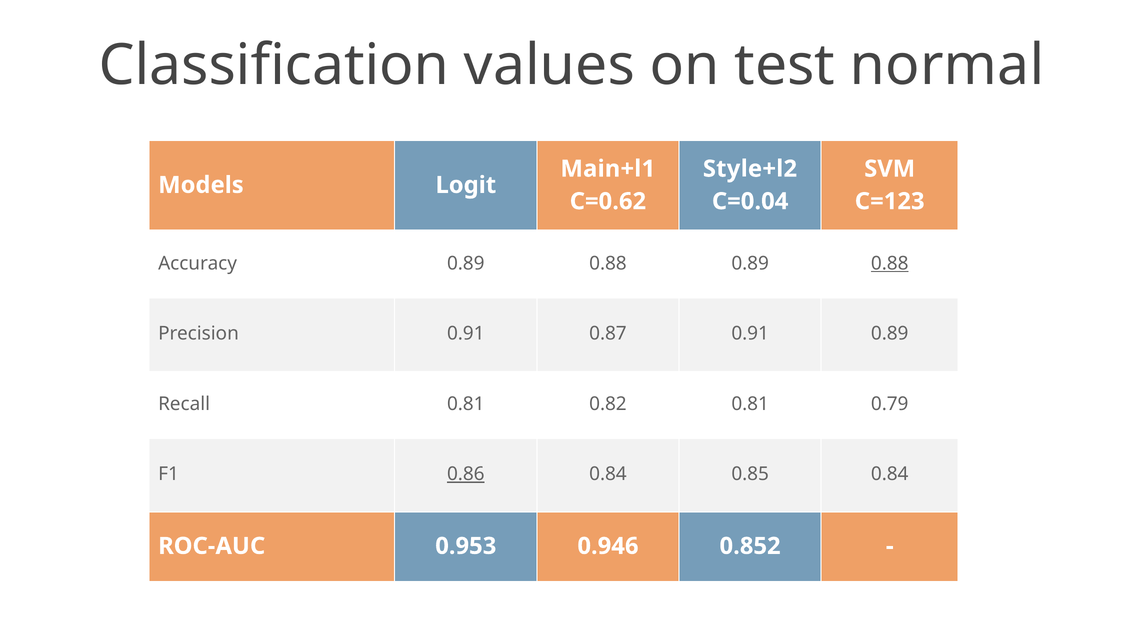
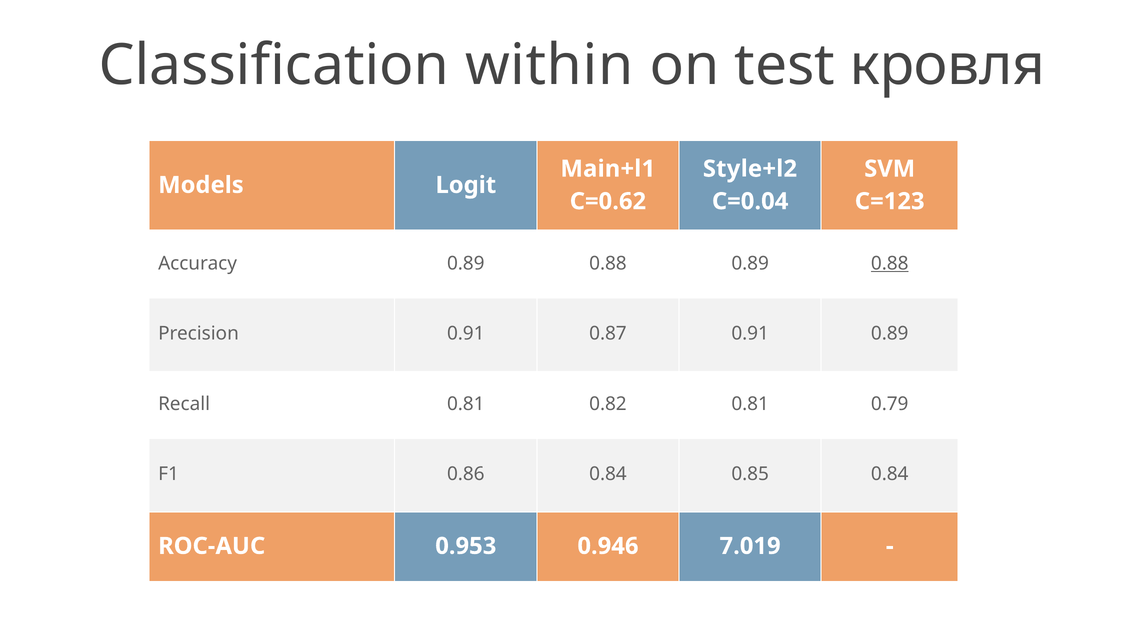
values: values -> within (549, 65)
normal: normal -> кровля (947, 65)
0.86 underline: present -> none (466, 474)
0.852: 0.852 -> 7.019 (750, 546)
